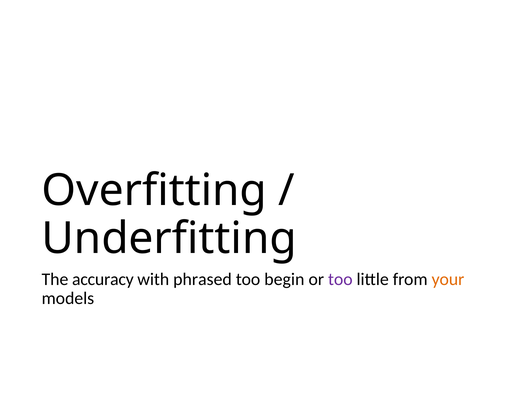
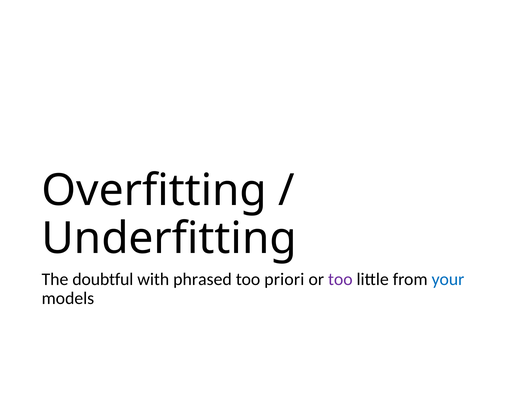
accuracy: accuracy -> doubtful (103, 279)
begin: begin -> priori (284, 279)
your colour: orange -> blue (448, 279)
